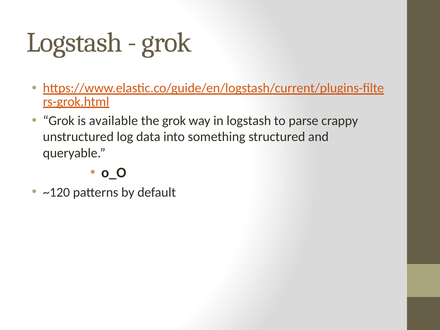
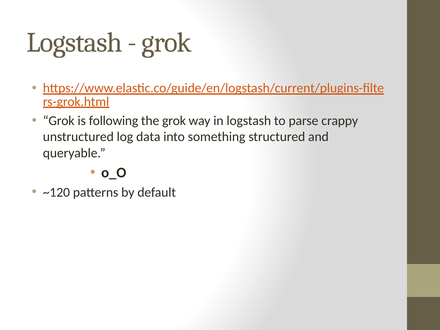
available: available -> following (114, 121)
